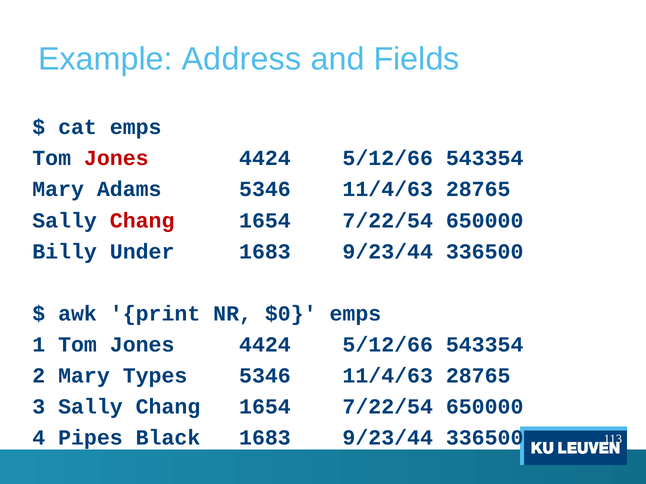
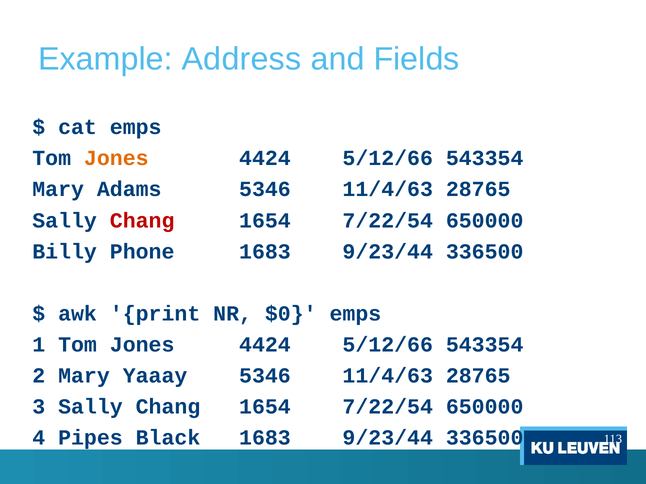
Jones colour: red -> orange (116, 159)
Under: Under -> Phone (142, 252)
Types: Types -> Yaaay (155, 376)
